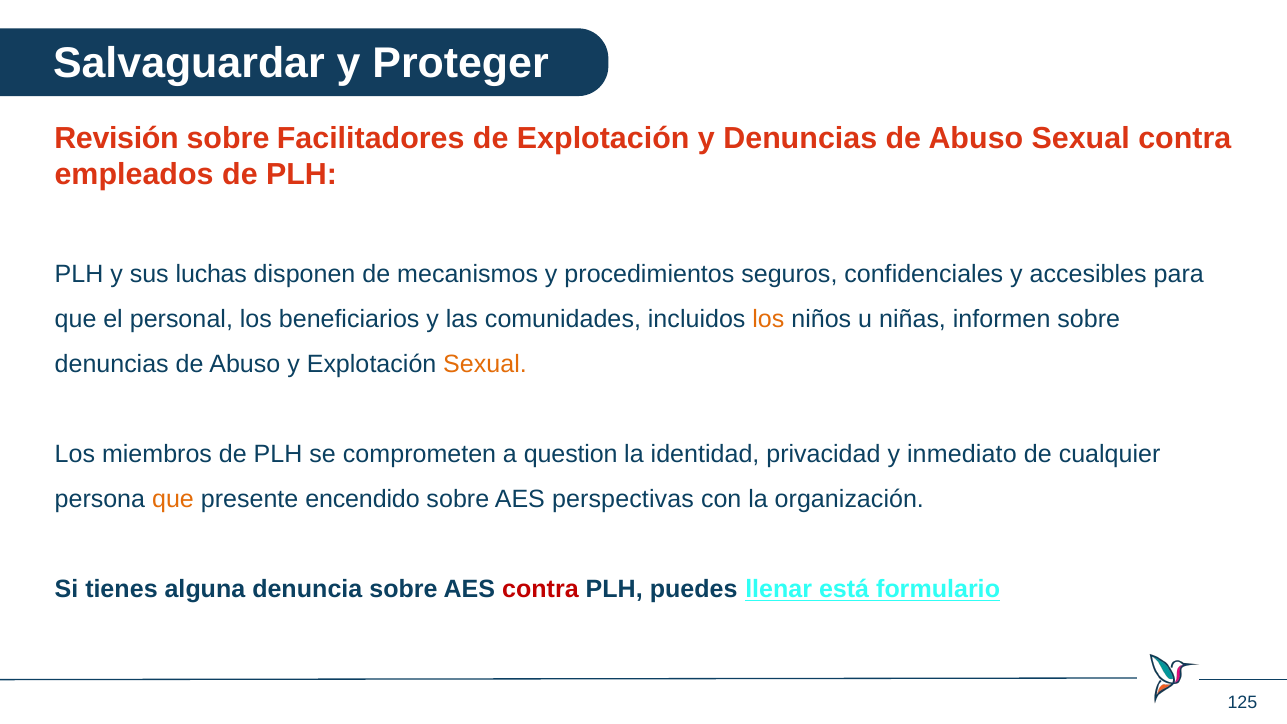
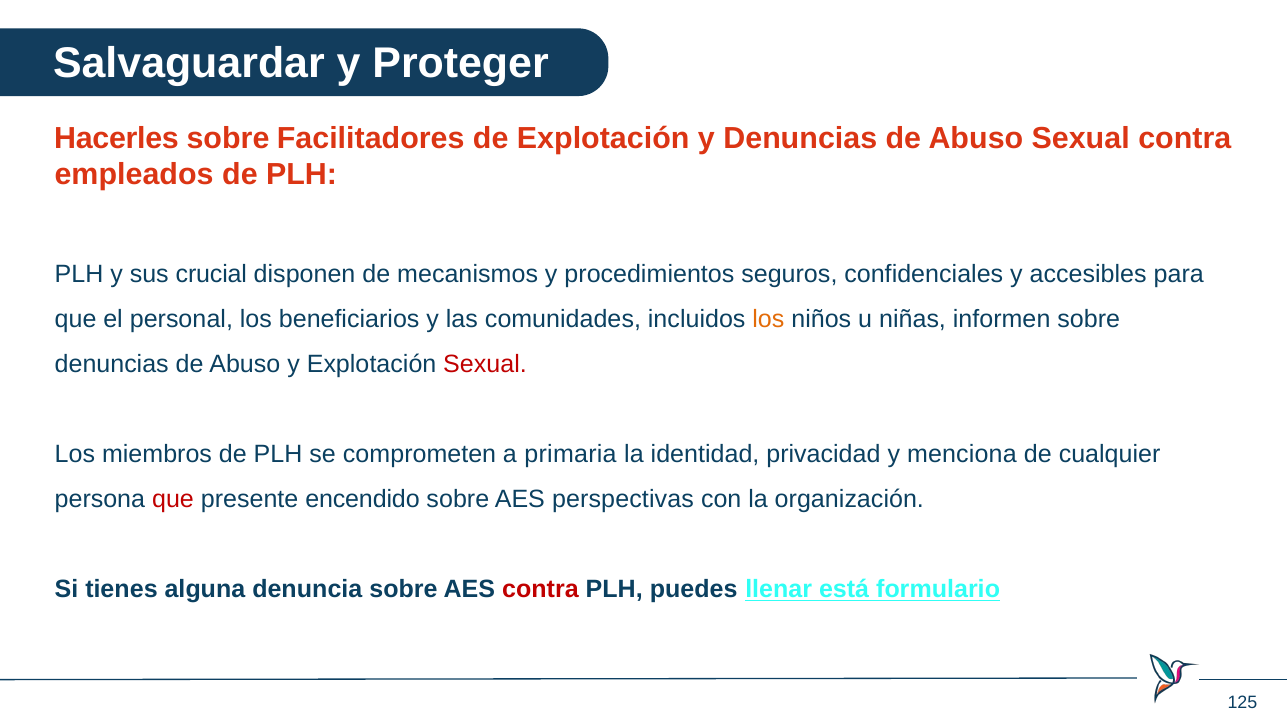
Revisión: Revisión -> Hacerles (116, 138)
luchas: luchas -> crucial (211, 274)
Sexual colour: orange -> red (485, 364)
question: question -> primaria (571, 454)
inmediato: inmediato -> menciona (962, 454)
que colour: orange -> red (173, 499)
